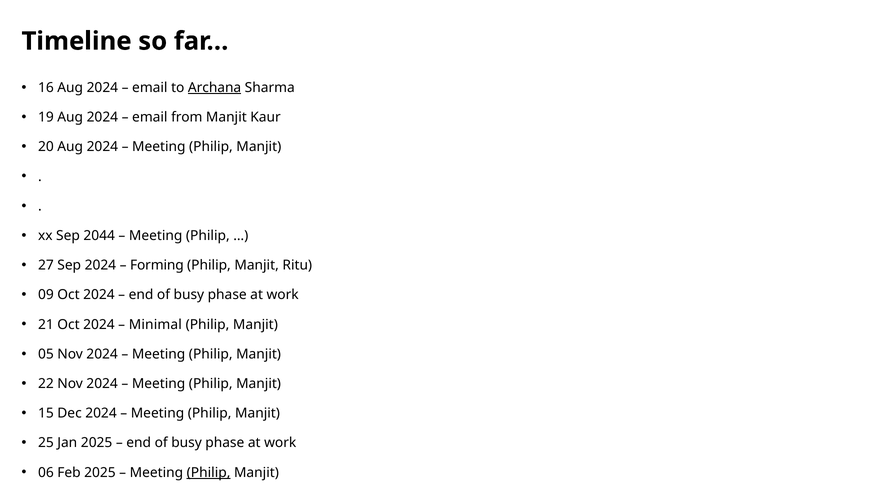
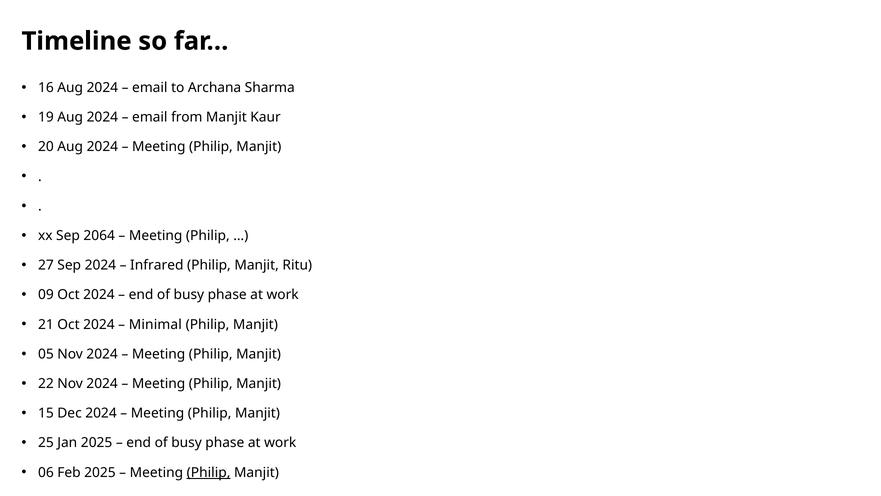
Archana underline: present -> none (215, 88)
2044: 2044 -> 2064 (99, 235)
Forming: Forming -> Infrared (157, 265)
